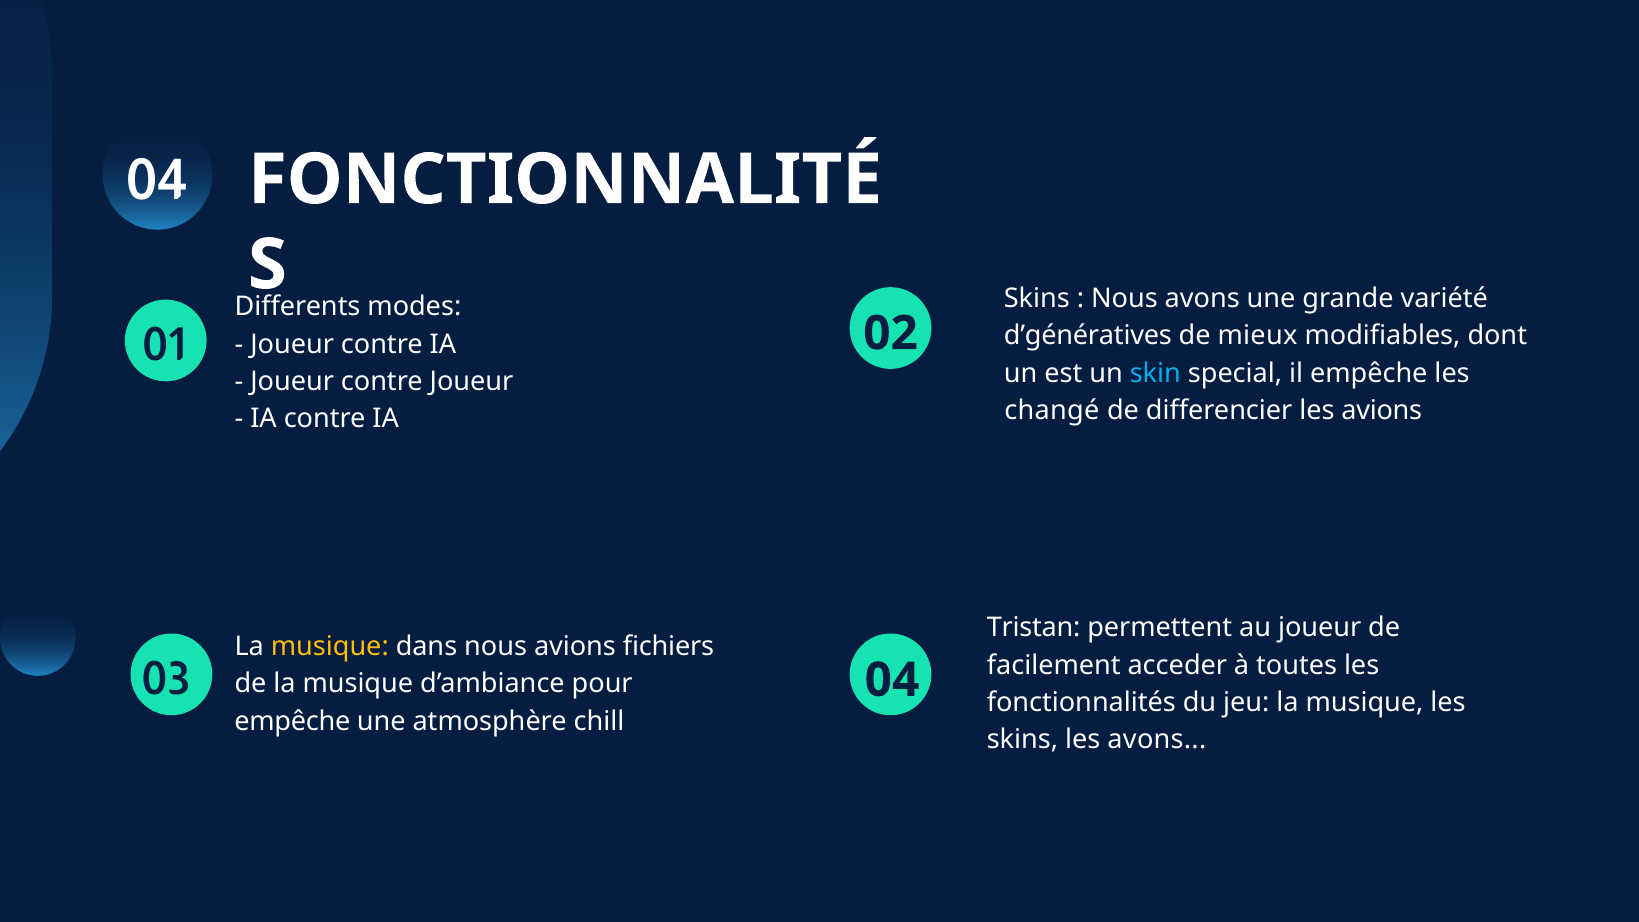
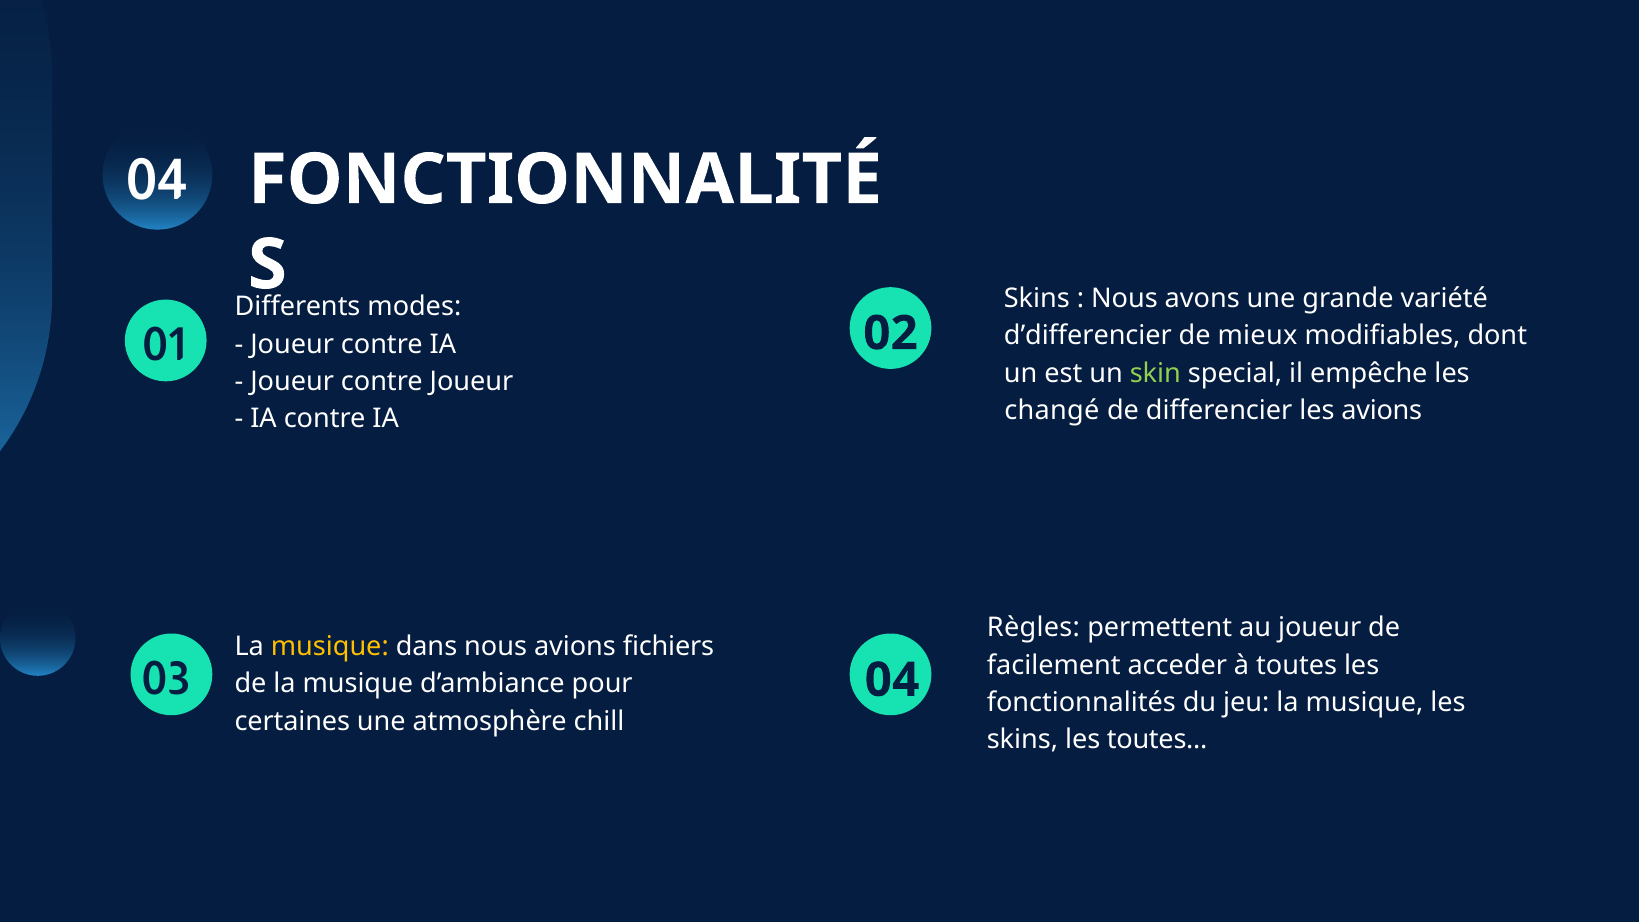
d’génératives: d’génératives -> d’differencier (1088, 336)
skin colour: light blue -> light green (1155, 373)
Tristan: Tristan -> Règles (1033, 628)
empêche: empêche -> certaines (292, 721)
les avons: avons -> toutes (1157, 740)
